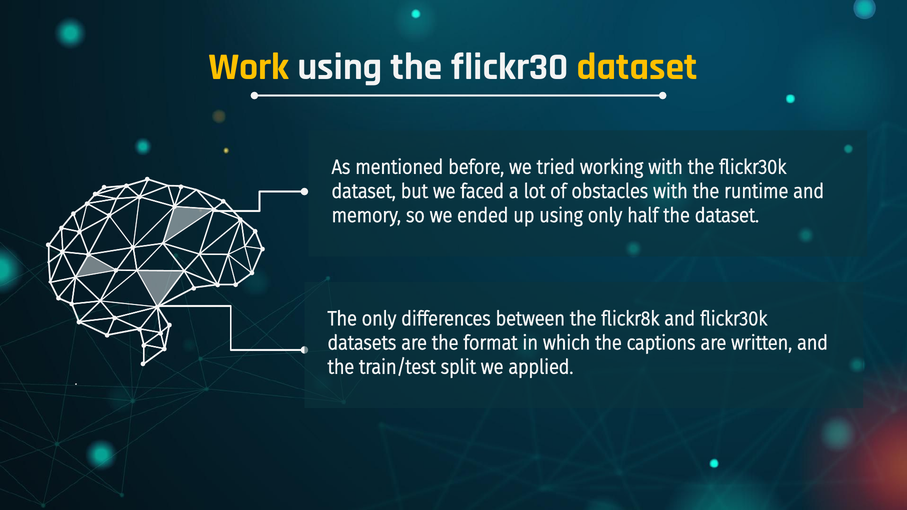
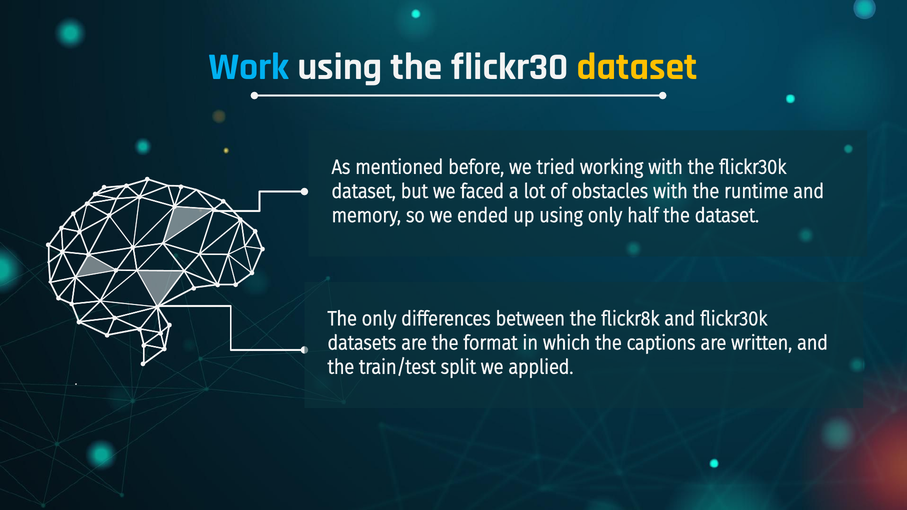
Work colour: yellow -> light blue (249, 67)
